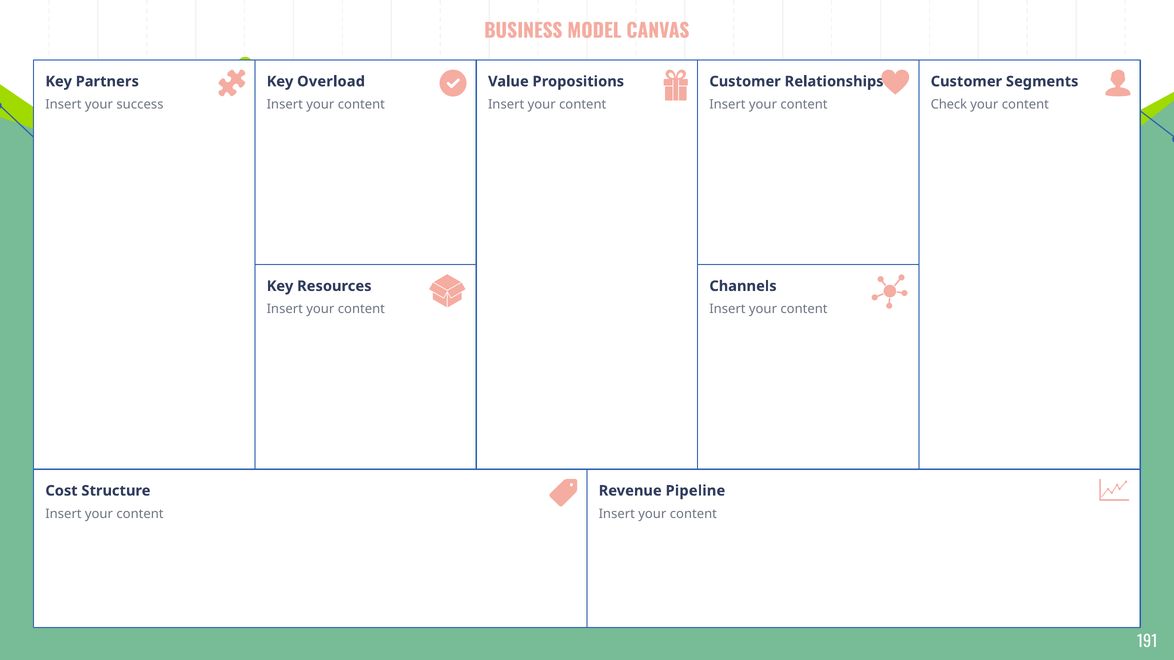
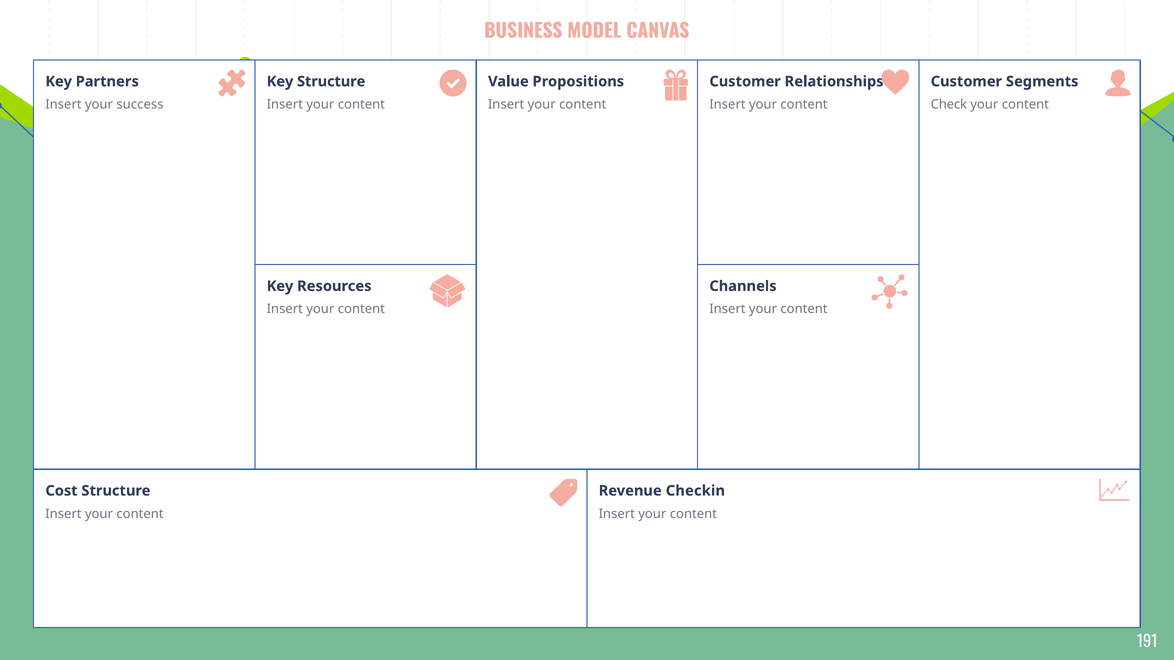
Key Overload: Overload -> Structure (331, 82)
Pipeline: Pipeline -> Checkin (695, 491)
